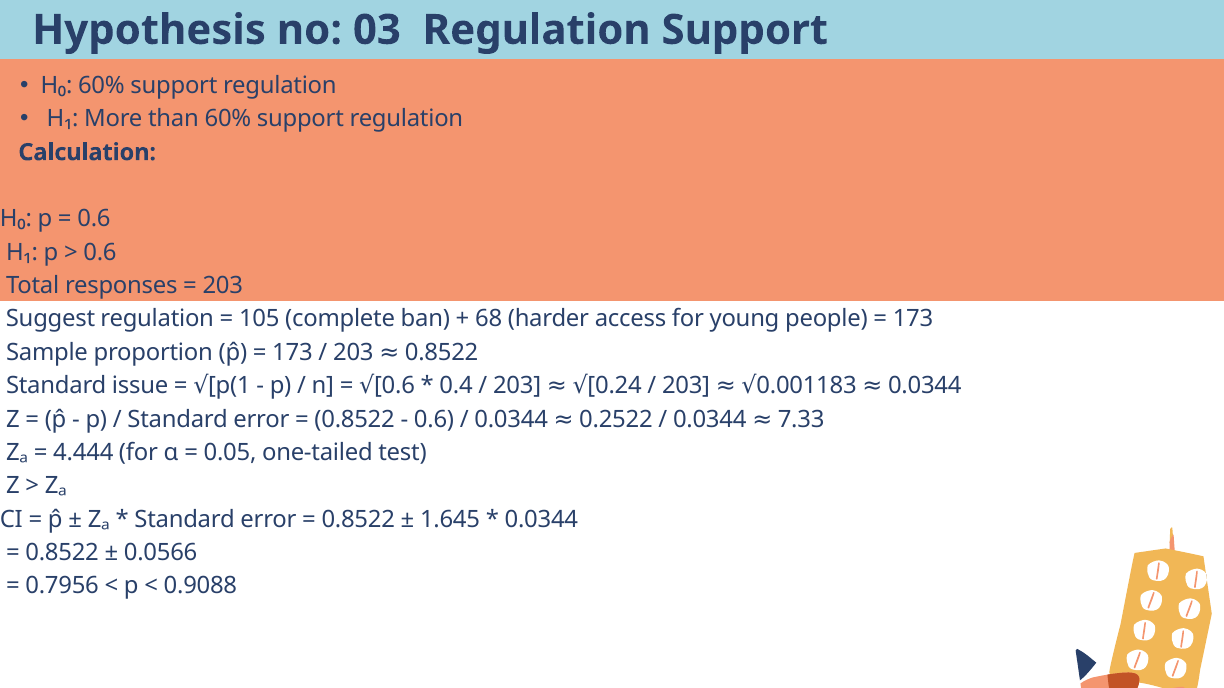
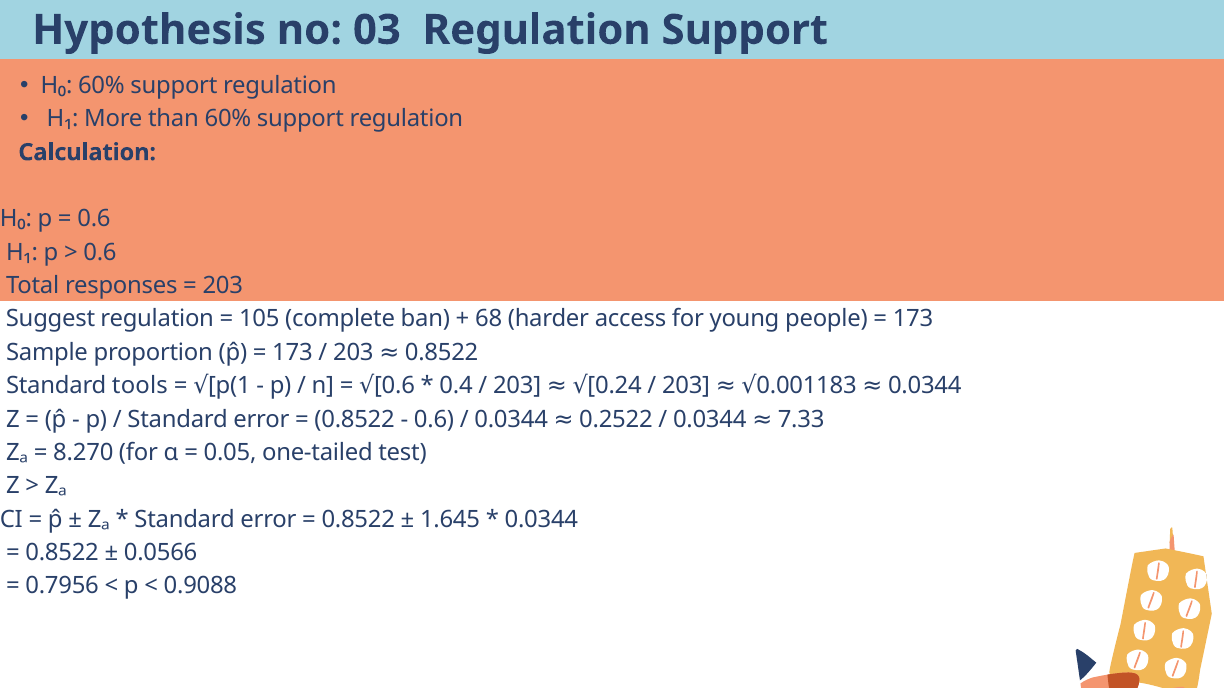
issue: issue -> tools (140, 386)
4.444: 4.444 -> 8.270 (83, 453)
